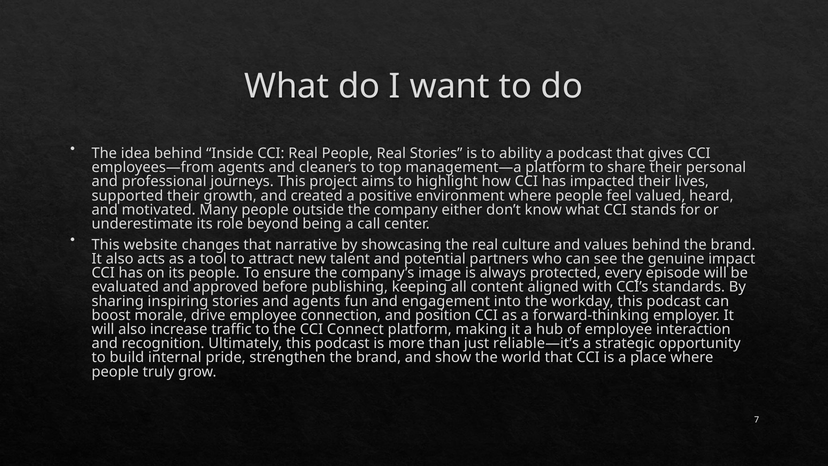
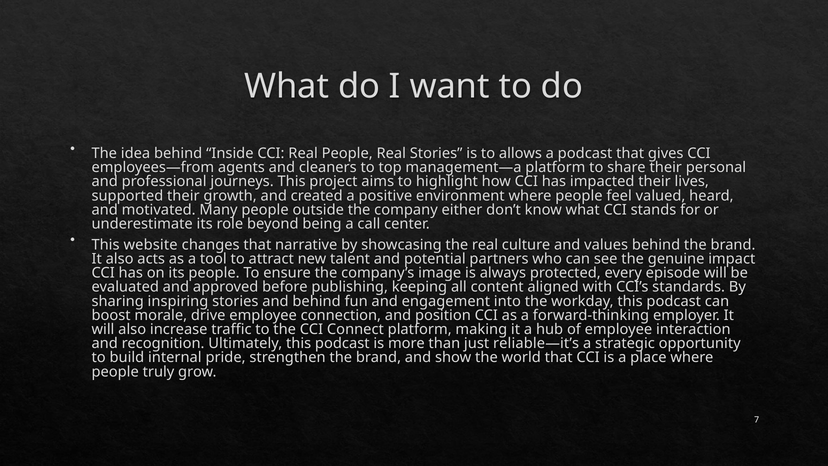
ability: ability -> allows (520, 153)
and agents: agents -> behind (317, 301)
